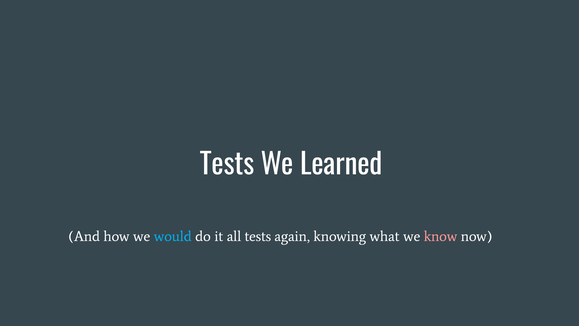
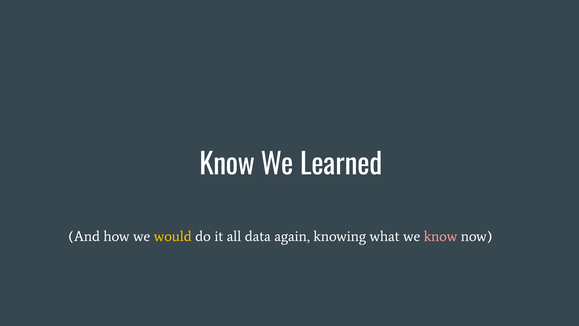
Tests: Tests -> Know (227, 165)
would colour: light blue -> yellow (173, 236)
all tests: tests -> data (258, 236)
